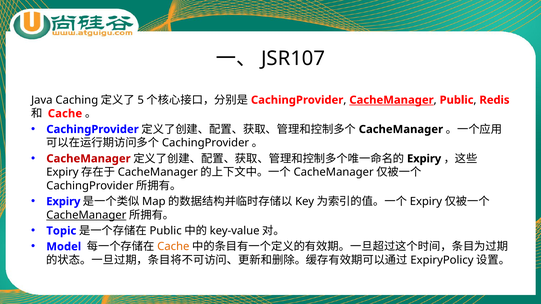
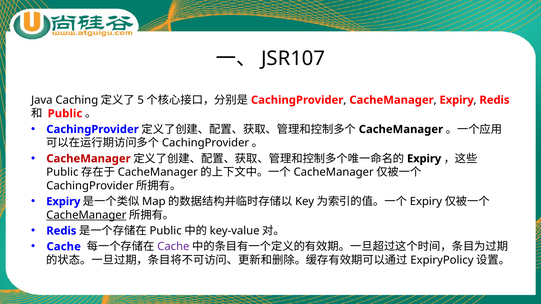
CacheManager underline: present -> none (392, 100)
Public: Public -> Expiry (457, 100)
Cache: Cache -> Public (65, 114)
Expiry: Expiry -> Public (62, 172)
Topic: Topic -> Redis (61, 231)
Model: Model -> Cache (64, 247)
Cache colour: orange -> purple (173, 247)
